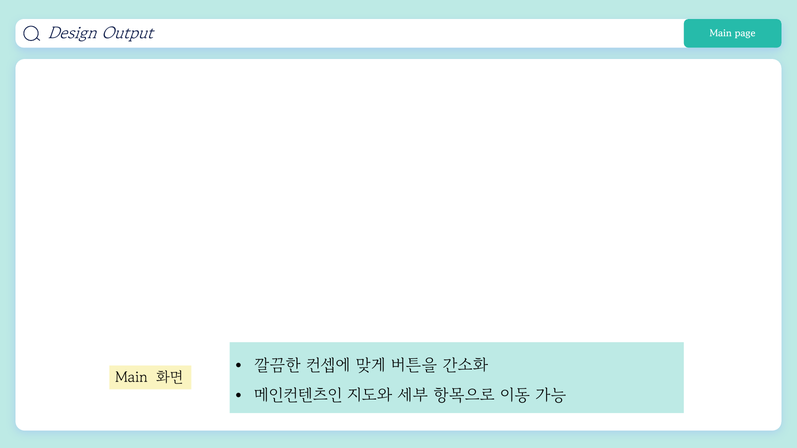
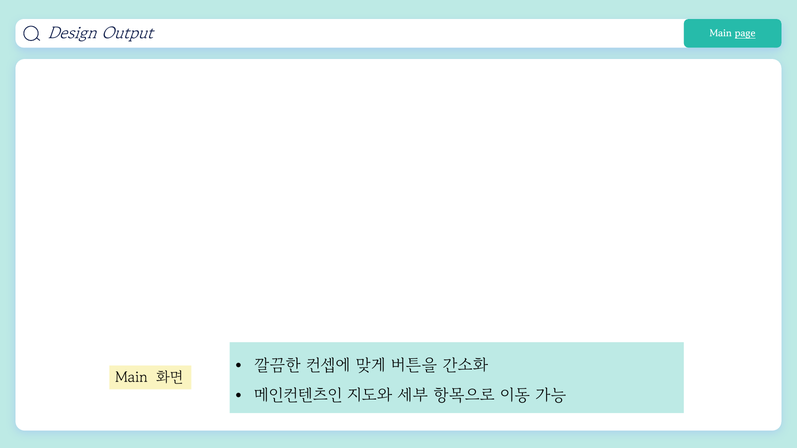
page underline: none -> present (745, 34)
